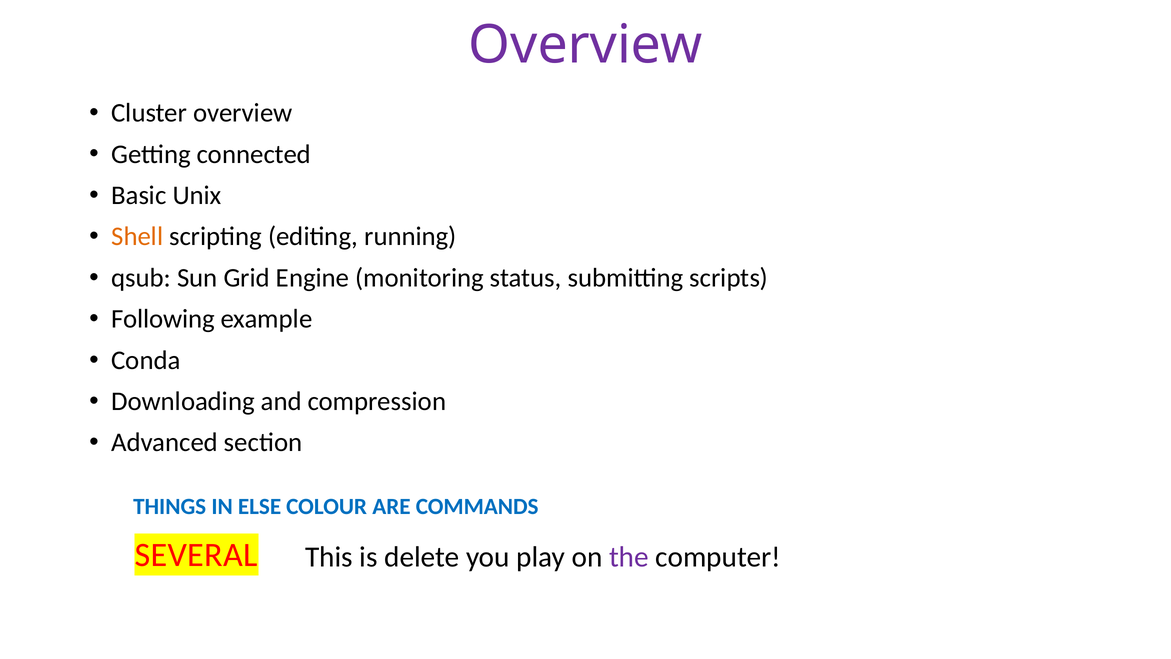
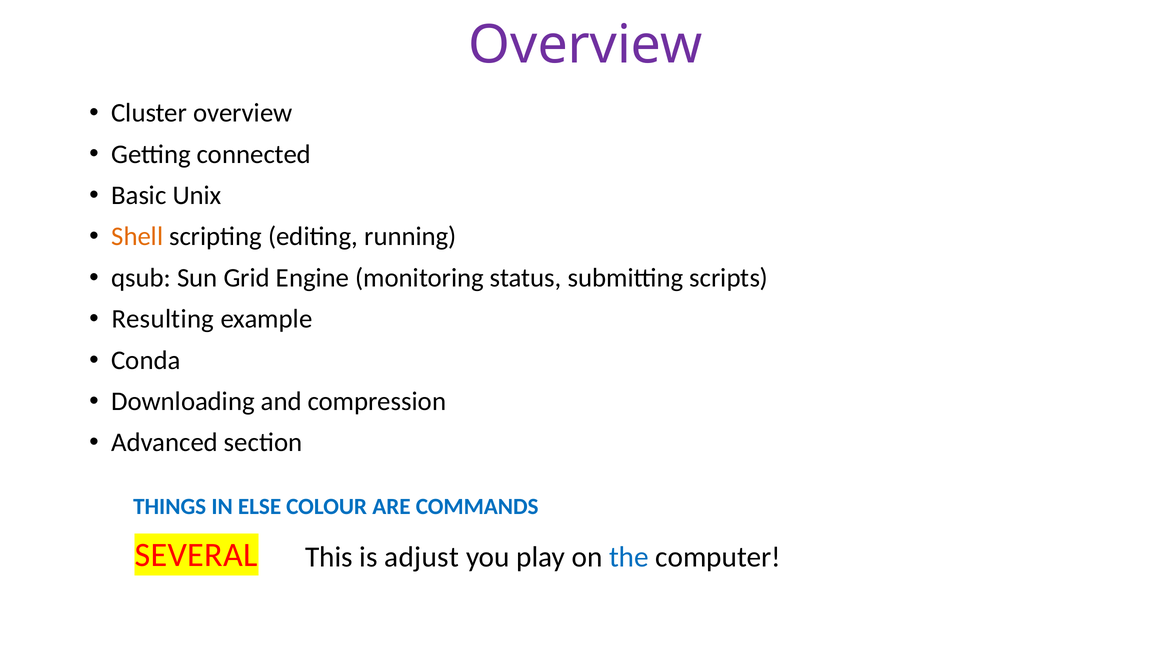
Following: Following -> Resulting (163, 319)
delete: delete -> adjust (422, 557)
the colour: purple -> blue (629, 557)
